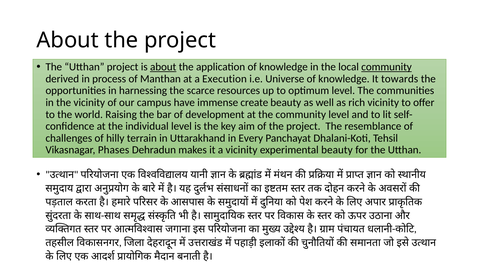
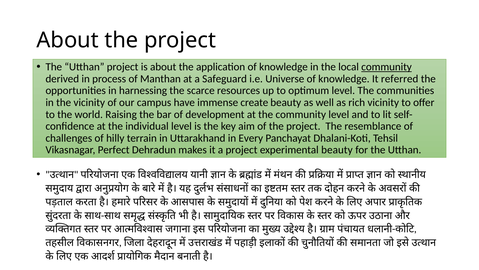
about underline: present -> none (163, 67)
Execution: Execution -> Safeguard (225, 79)
towards: towards -> referred (400, 79)
Phases: Phases -> Perfect (114, 150)
a vicinity: vicinity -> project (242, 150)
